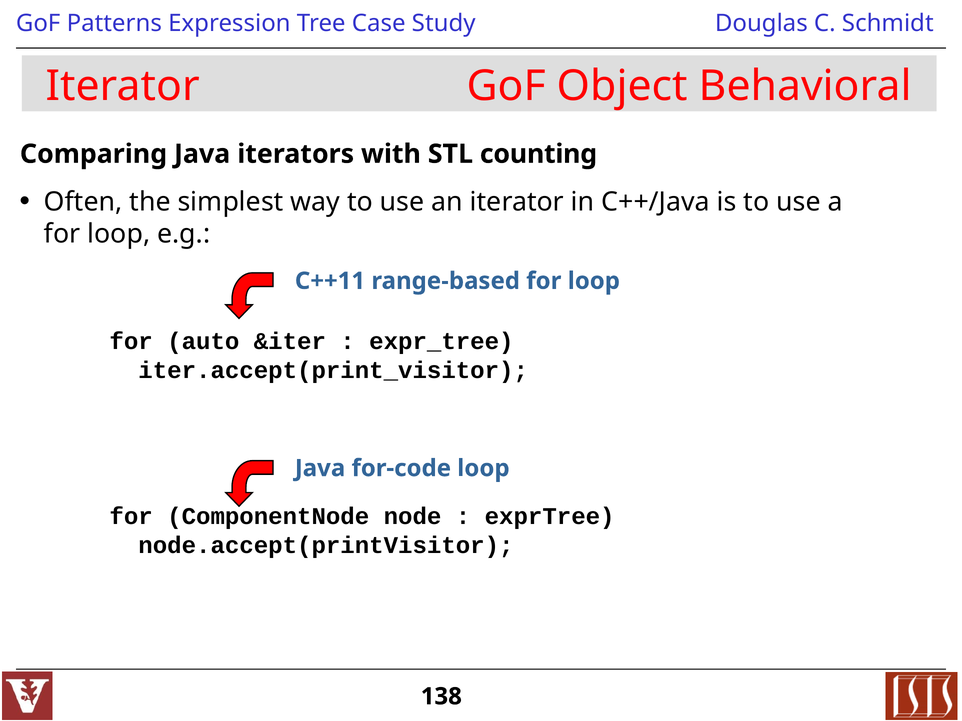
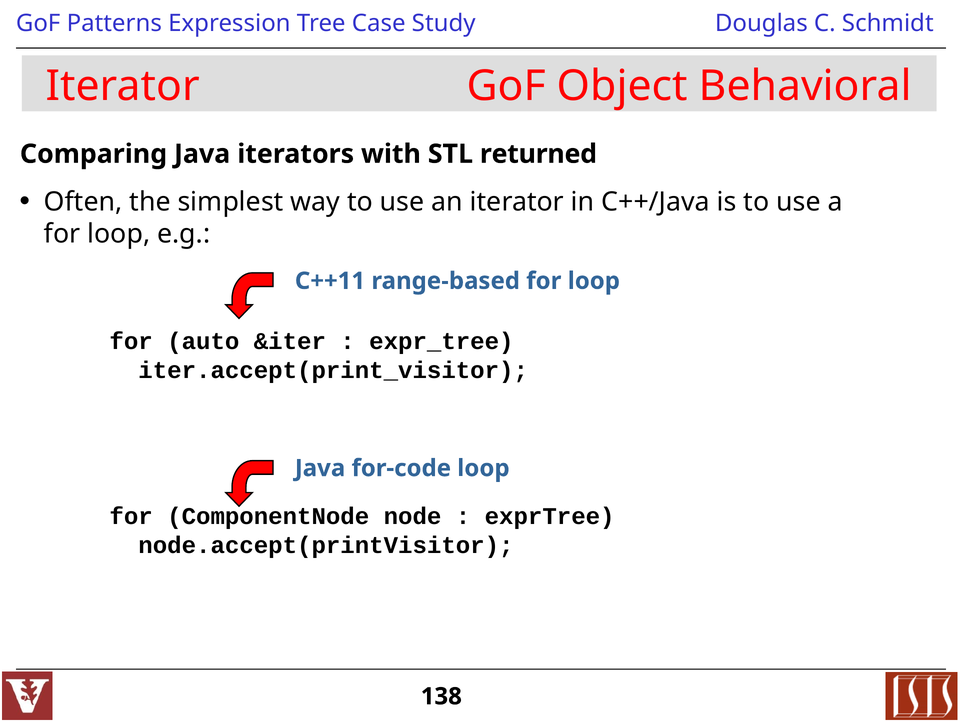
counting: counting -> returned (538, 154)
